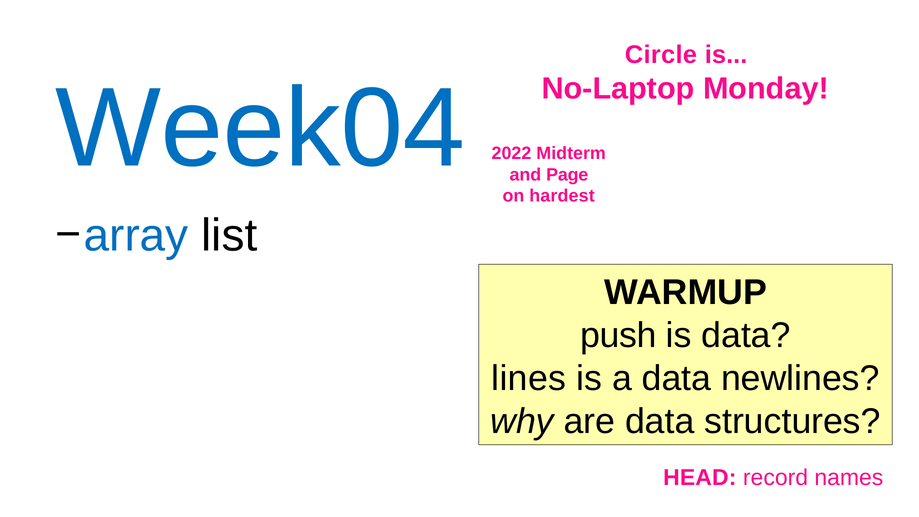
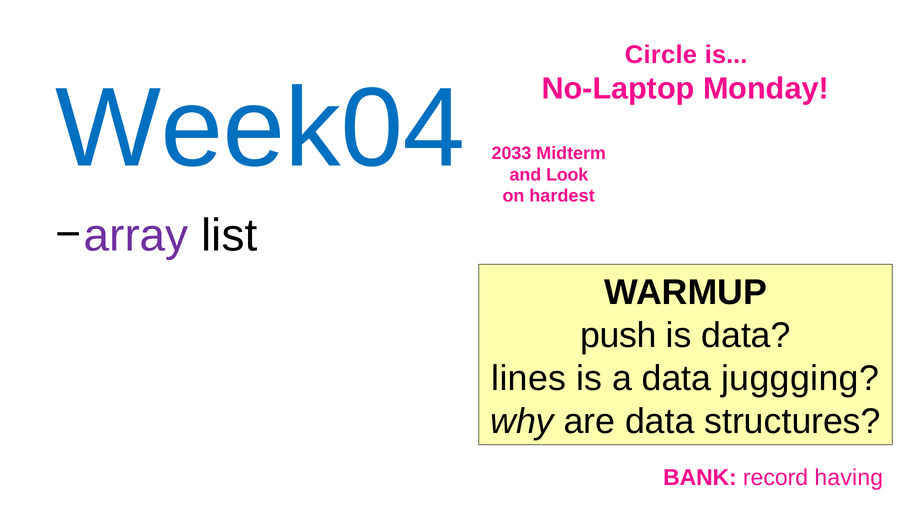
2022: 2022 -> 2033 (511, 153)
Page: Page -> Look (567, 175)
array colour: blue -> purple (136, 236)
newlines: newlines -> juggging (800, 378)
HEAD: HEAD -> BANK (700, 477)
names: names -> having (849, 477)
